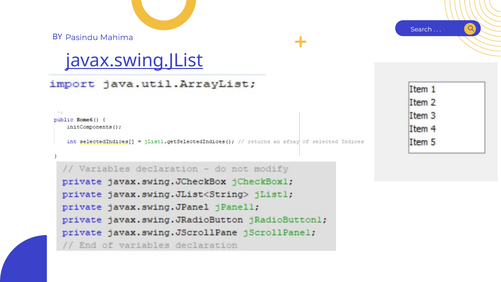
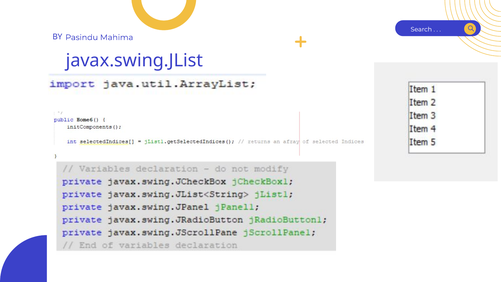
javax.swing.JList underline: present -> none (134, 61)
